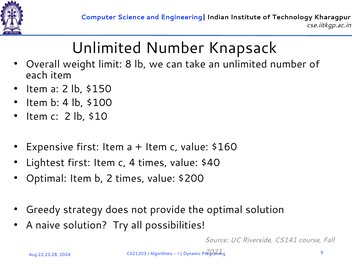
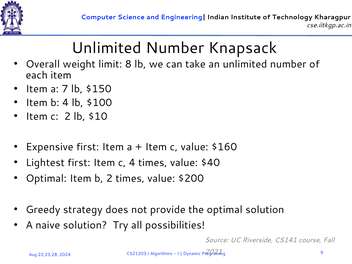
a 2: 2 -> 7 (65, 89)
